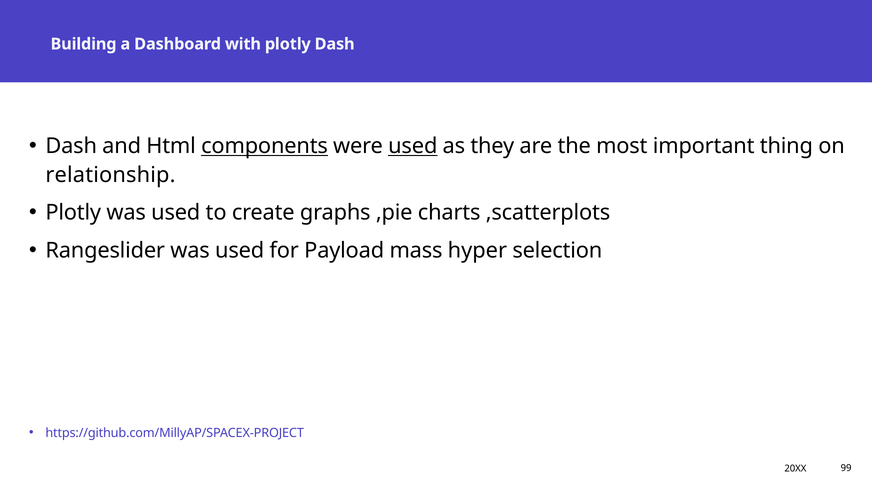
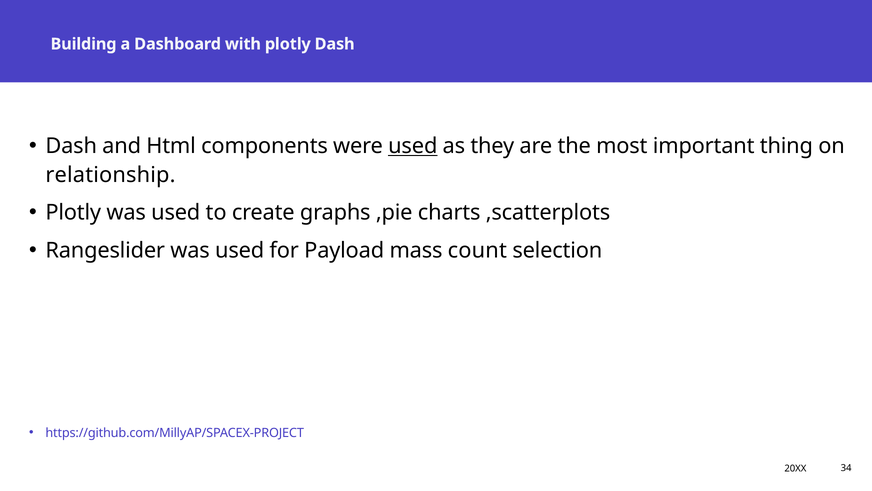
components underline: present -> none (265, 146)
hyper: hyper -> count (477, 250)
99: 99 -> 34 (846, 468)
